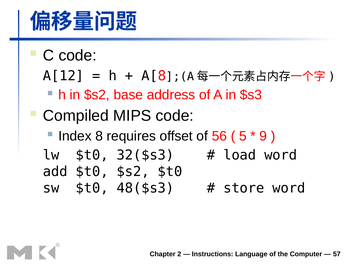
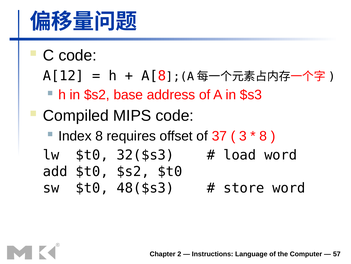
56: 56 -> 37 (219, 136)
5: 5 -> 3 (243, 136)
9: 9 -> 8 (263, 136)
